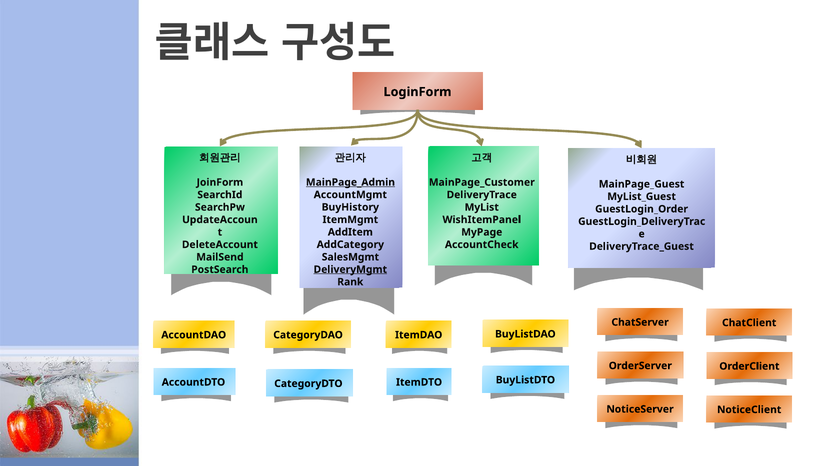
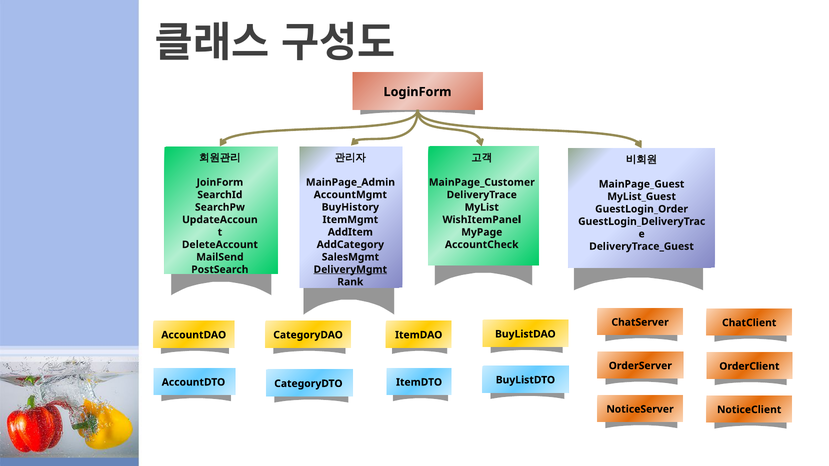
MainPage_Admin underline: present -> none (350, 182)
